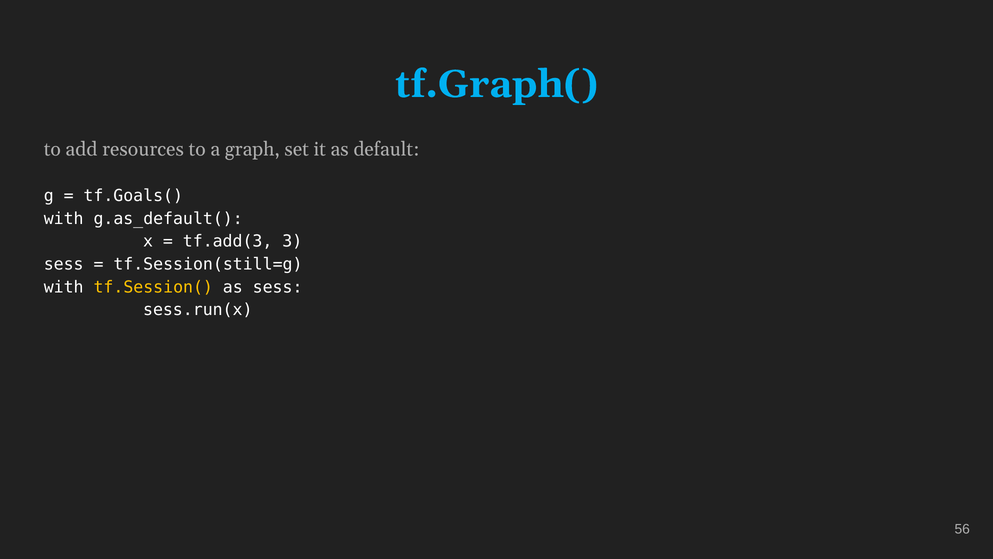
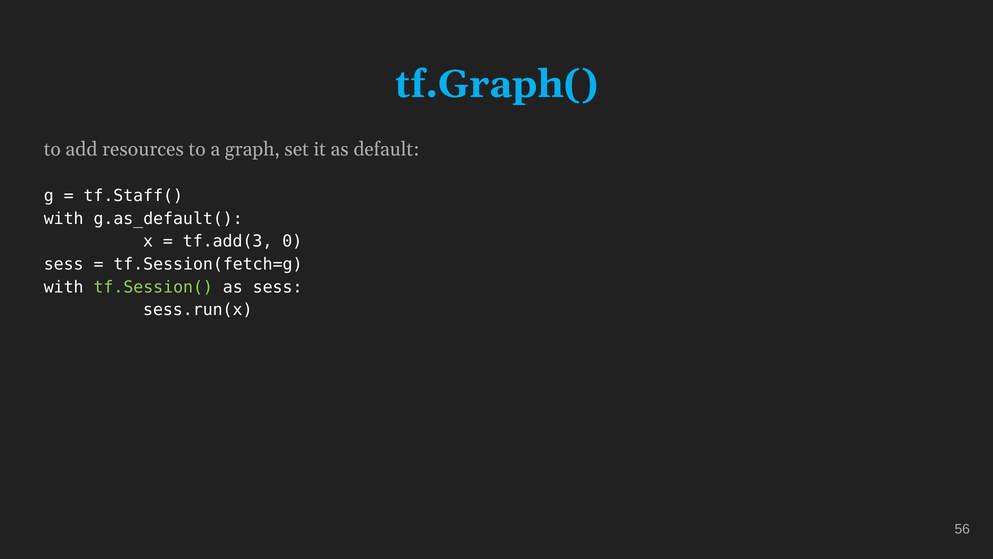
tf.Goals(: tf.Goals( -> tf.Staff( (133, 196)
3: 3 -> 0 (292, 241)
tf.Session(still=g: tf.Session(still=g -> tf.Session(fetch=g (208, 264)
tf.Session( colour: yellow -> light green (153, 287)
